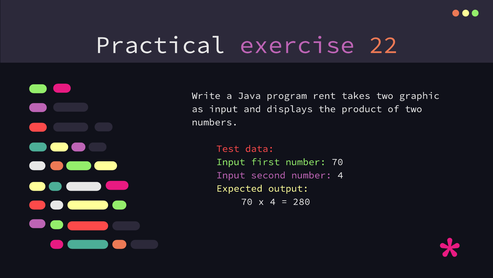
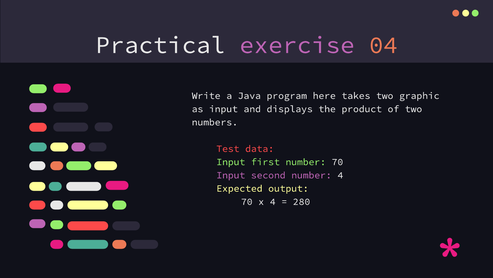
22: 22 -> 04 (383, 45)
rent: rent -> here (324, 95)
